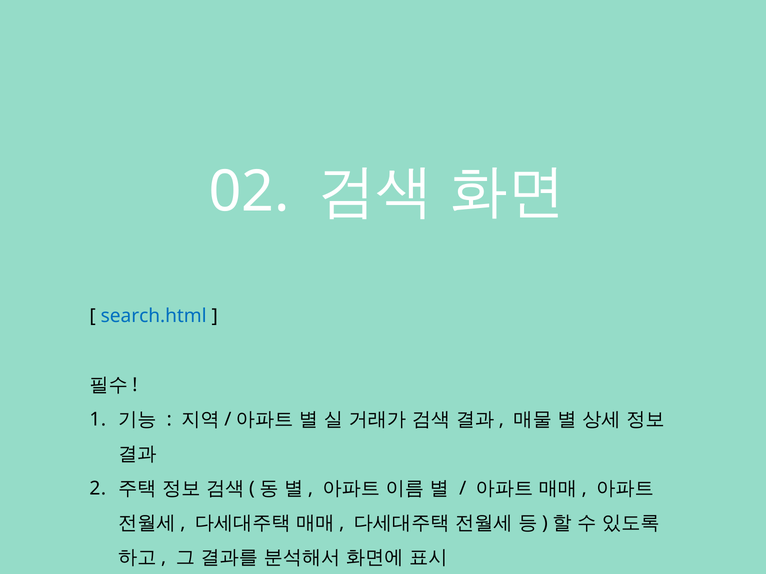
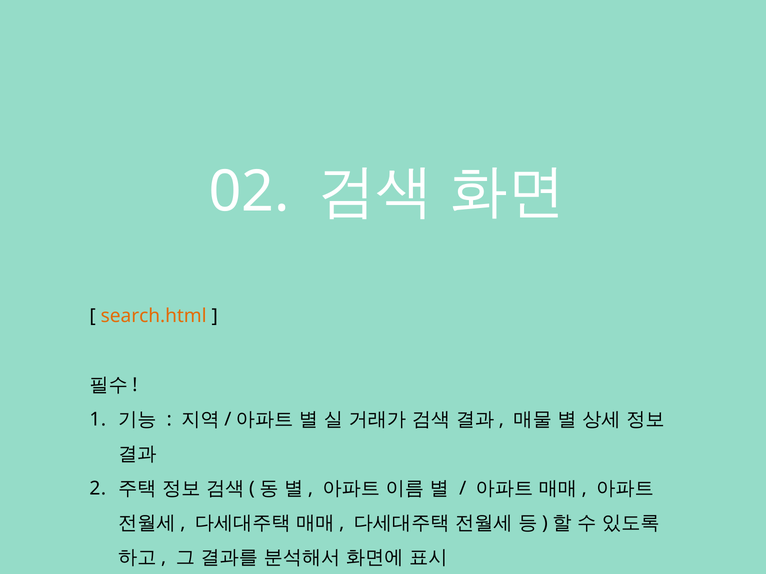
search.html colour: blue -> orange (154, 316)
